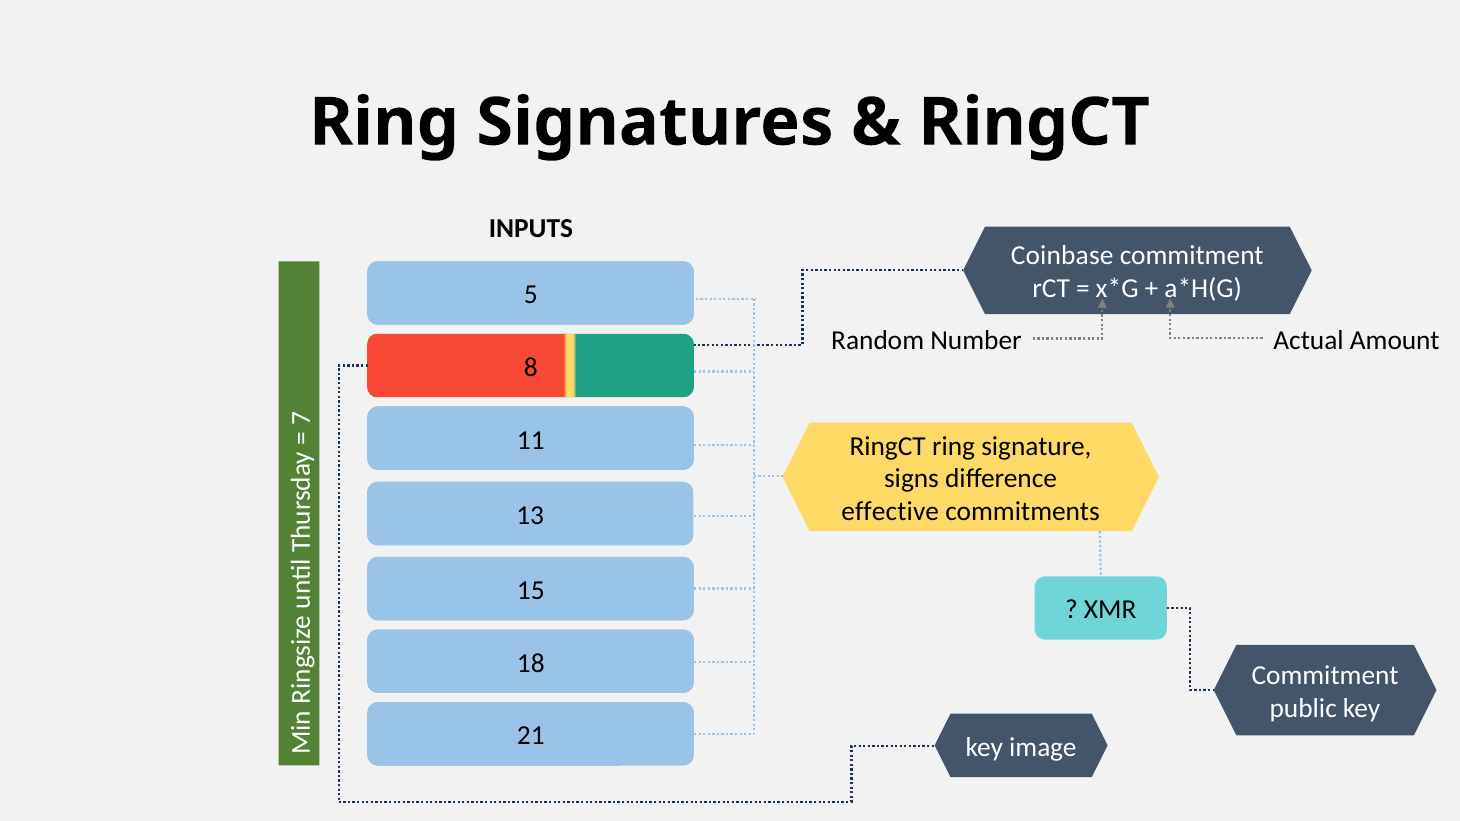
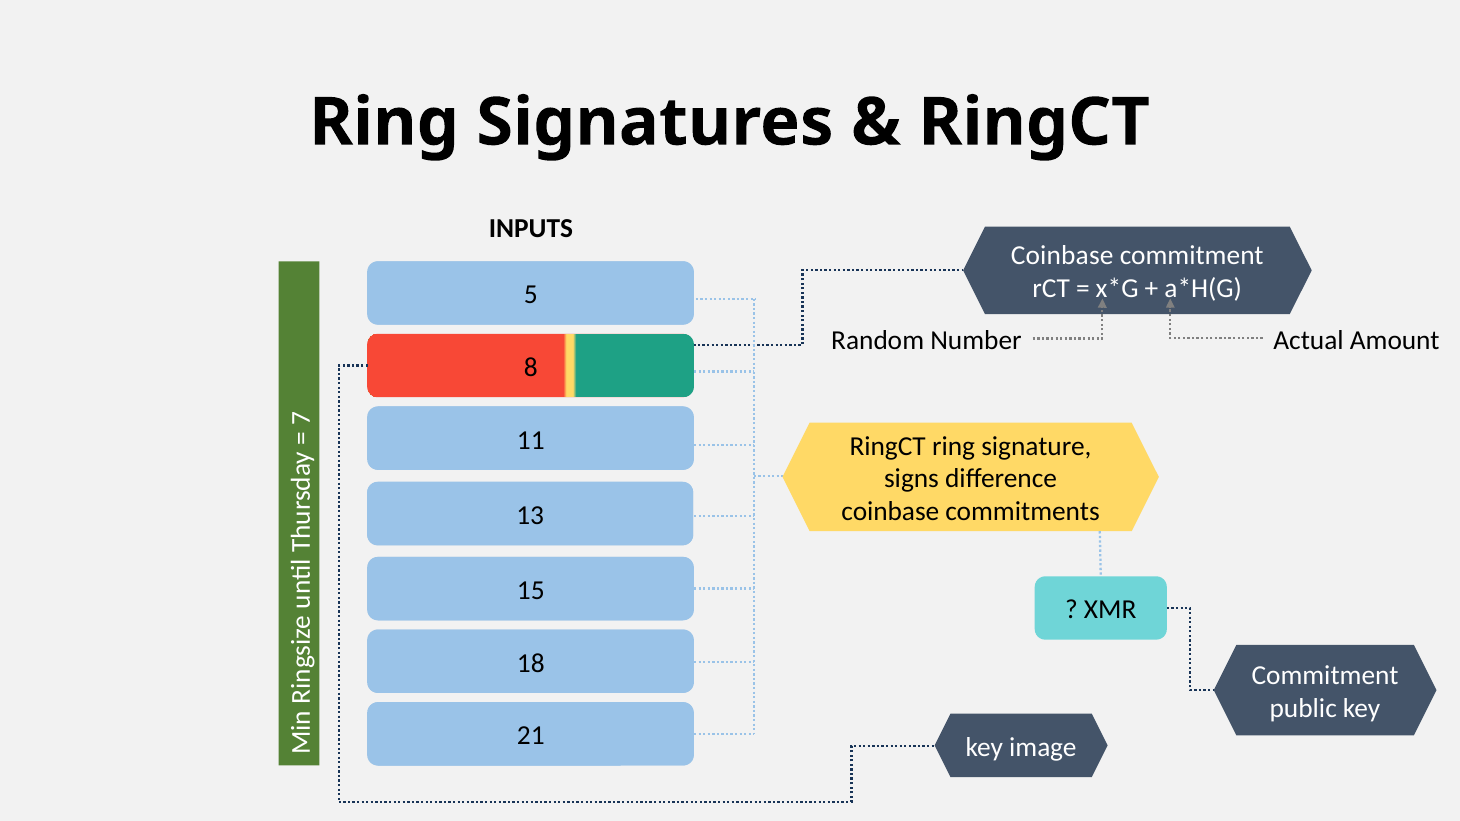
effective: effective -> coinbase (890, 512)
